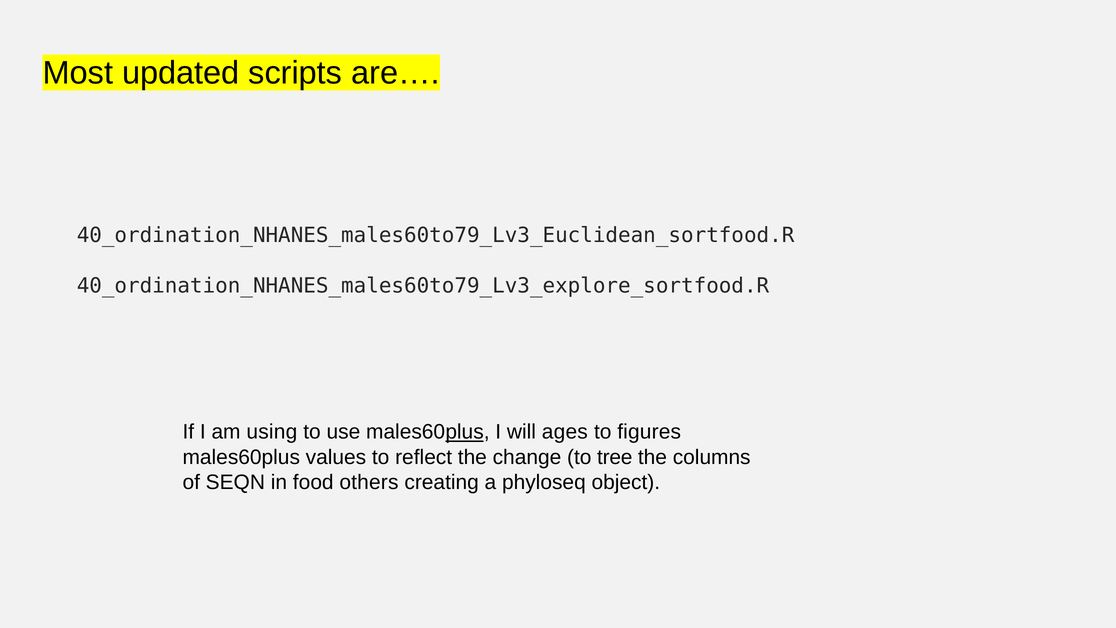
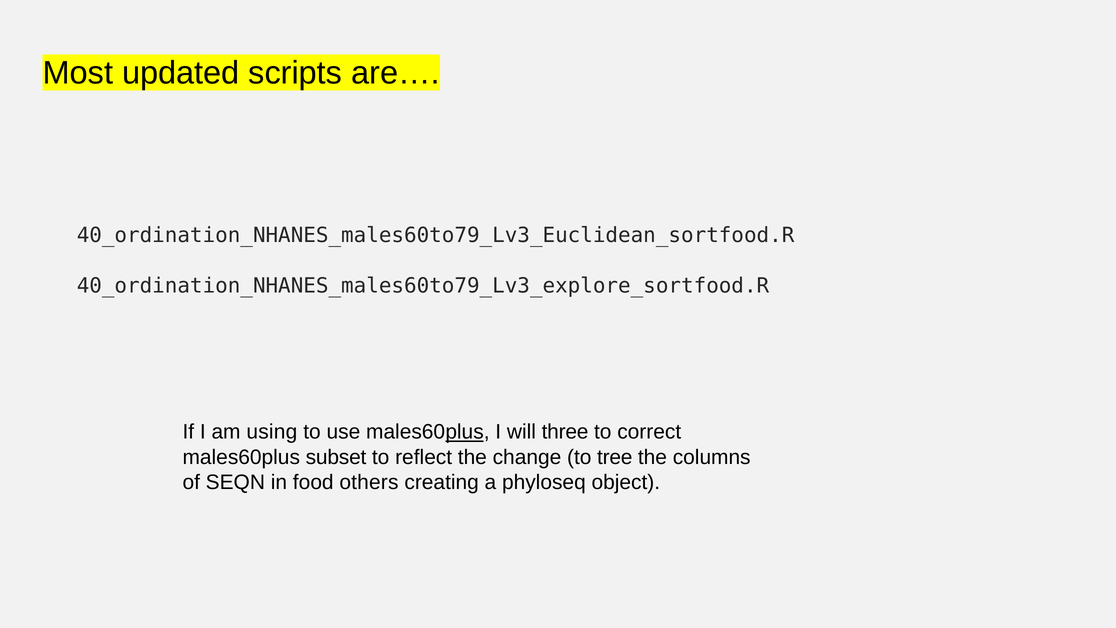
ages: ages -> three (565, 432)
figures: figures -> correct (649, 432)
values: values -> subset (336, 457)
